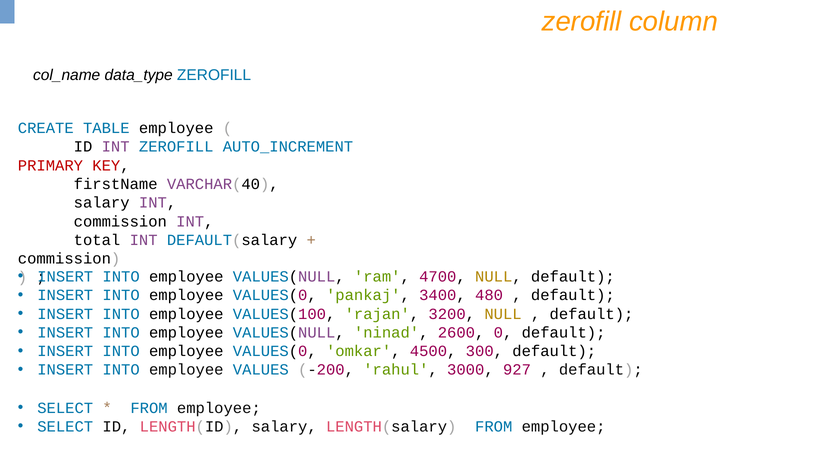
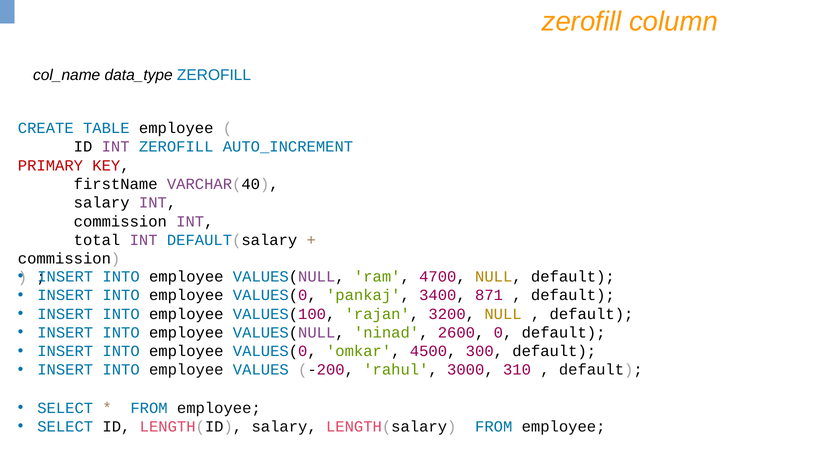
480: 480 -> 871 (489, 295)
927: 927 -> 310 (517, 370)
